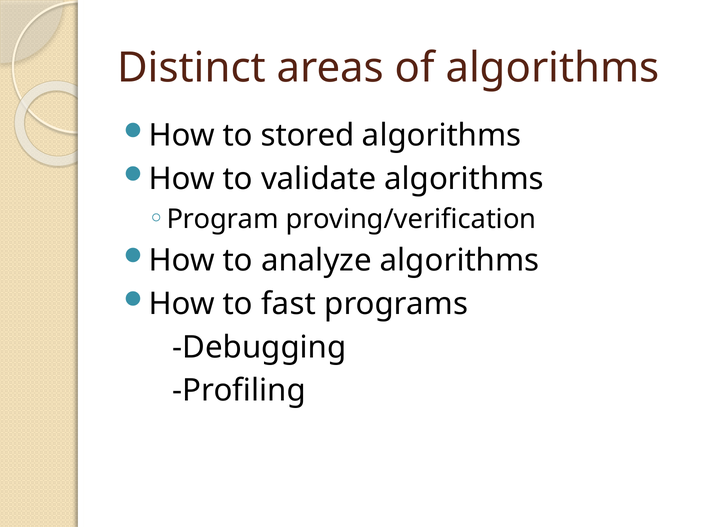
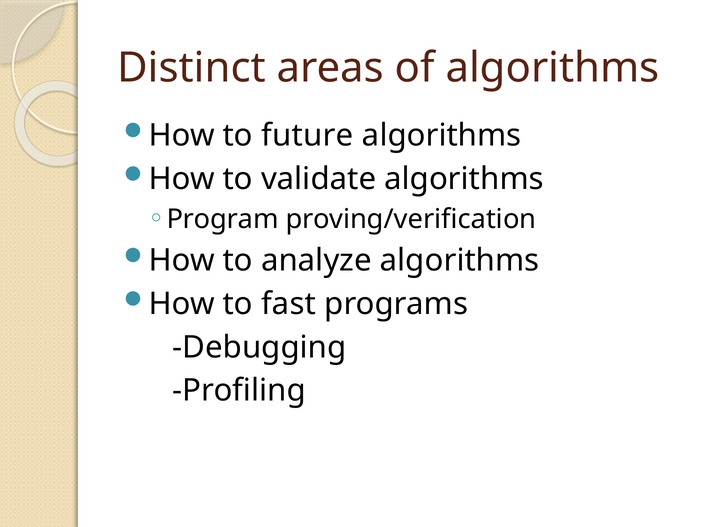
stored: stored -> future (307, 136)
